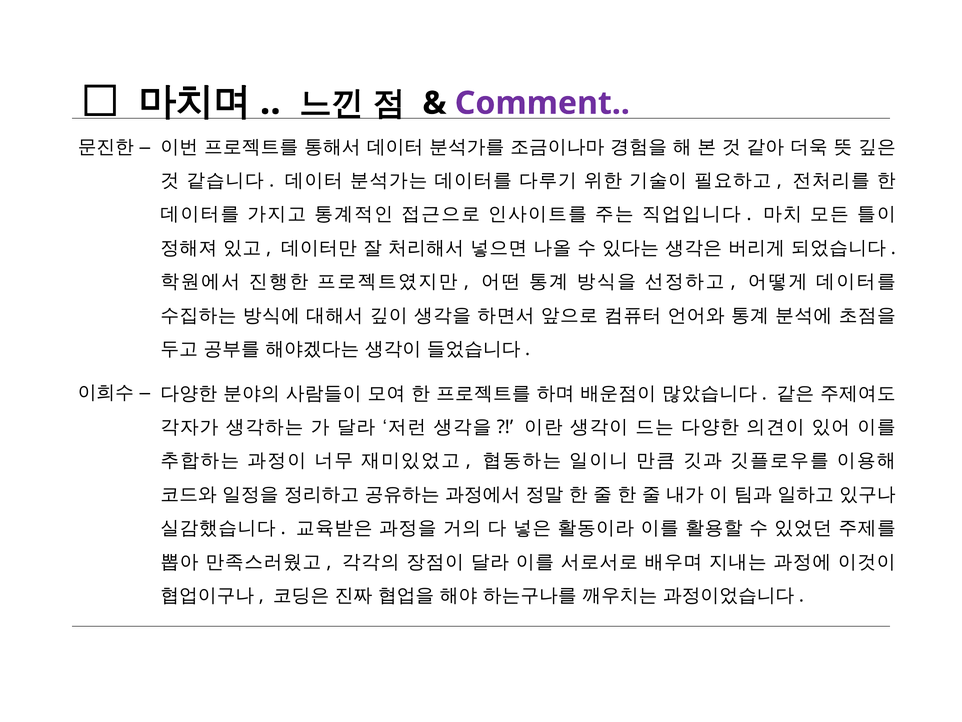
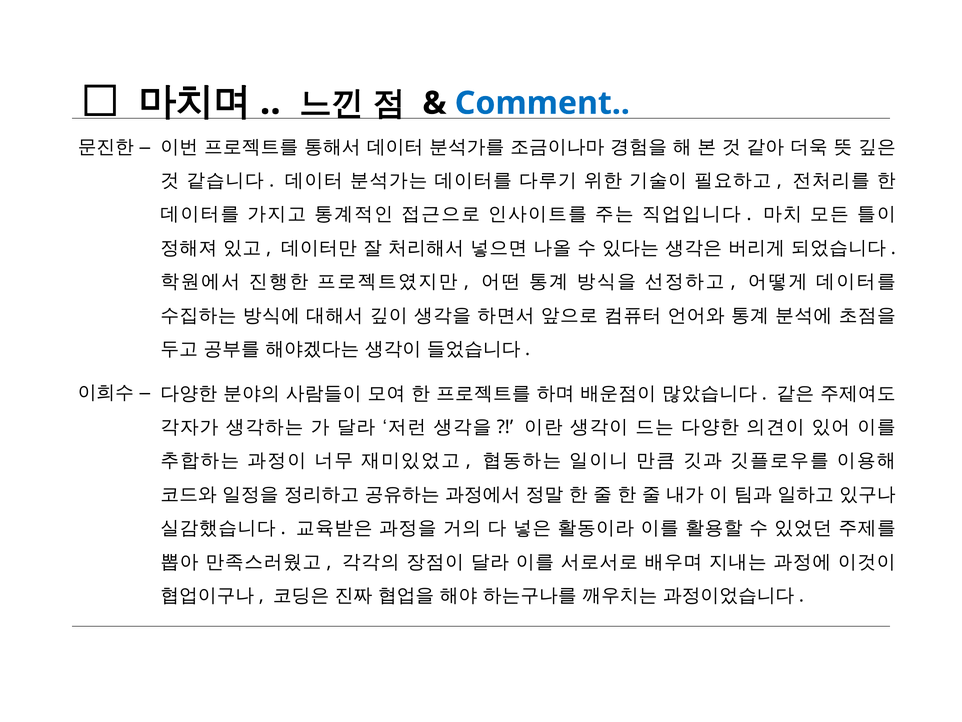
Comment colour: purple -> blue (542, 103)
